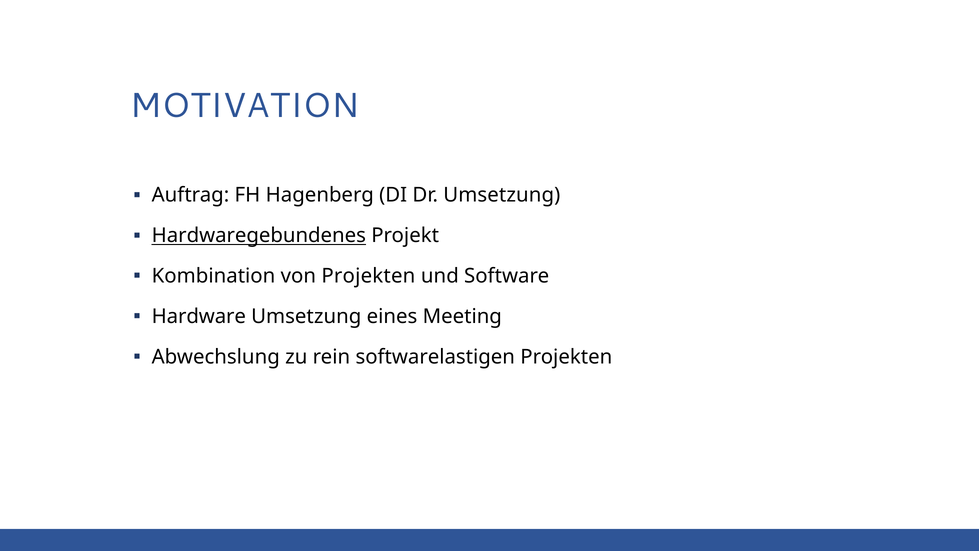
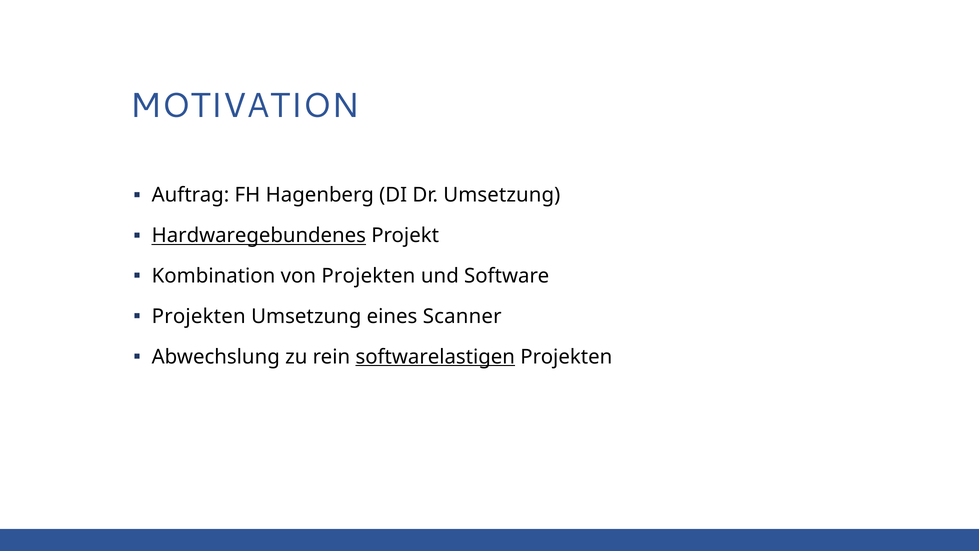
Hardware: Hardware -> Projekten (199, 316)
Meeting: Meeting -> Scanner (462, 316)
softwarelastigen underline: none -> present (435, 357)
